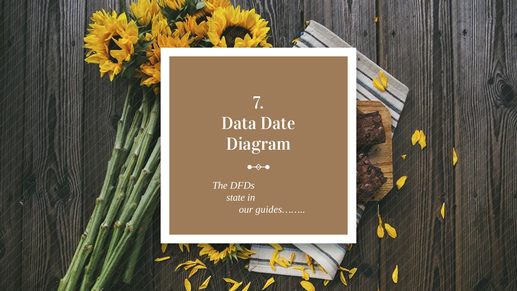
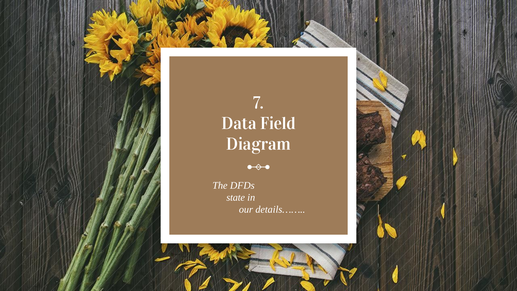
Date: Date -> Field (278, 123)
guides……: guides…… -> details…… (280, 210)
